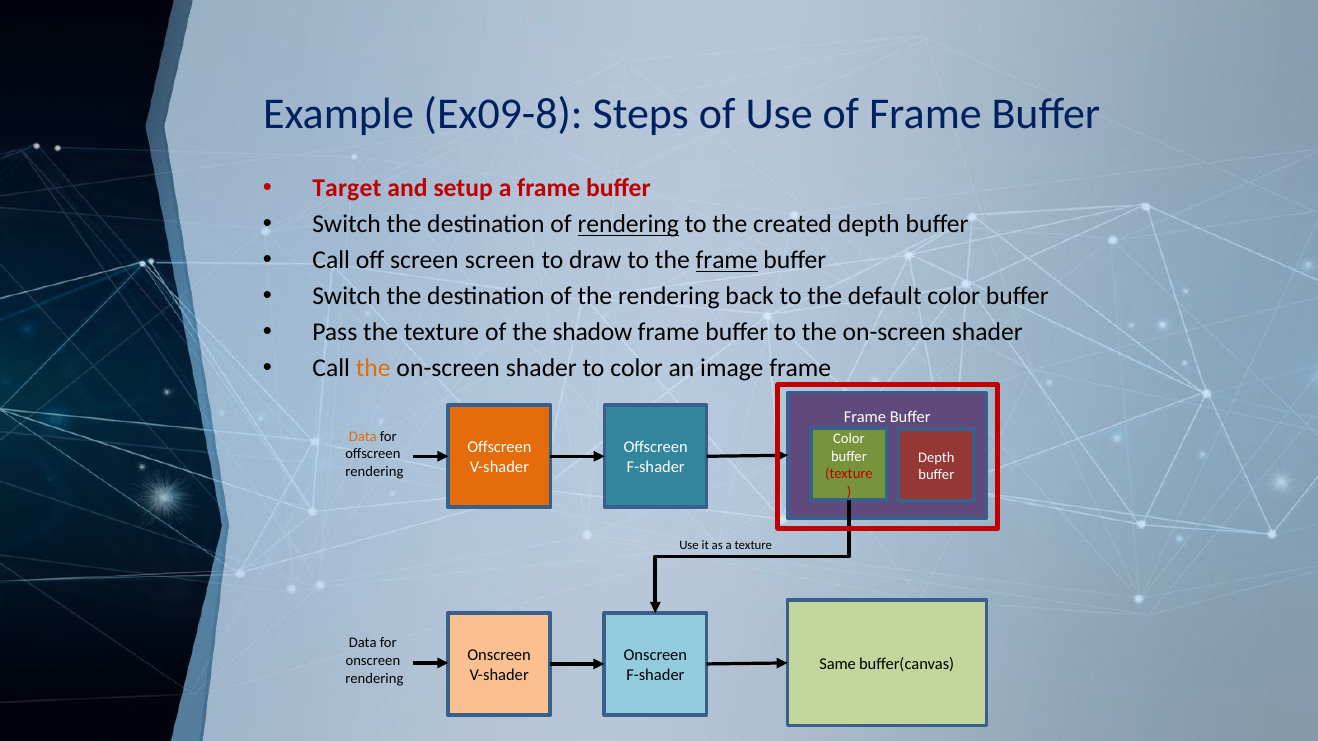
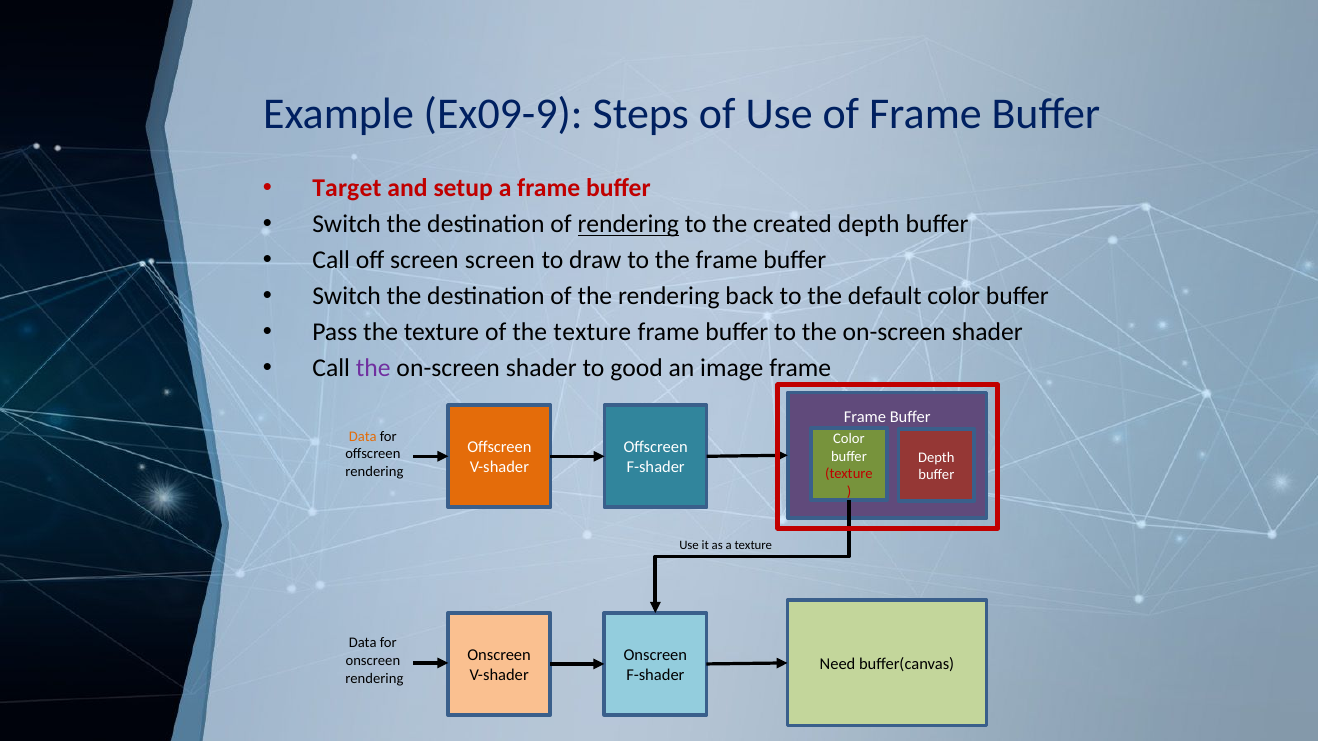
Ex09-8: Ex09-8 -> Ex09-9 (503, 114)
frame underline: present -> none (727, 260)
of the shadow: shadow -> texture (592, 332)
the colour: orange -> purple (373, 368)
to color: color -> good (637, 368)
Same: Same -> Need (838, 664)
